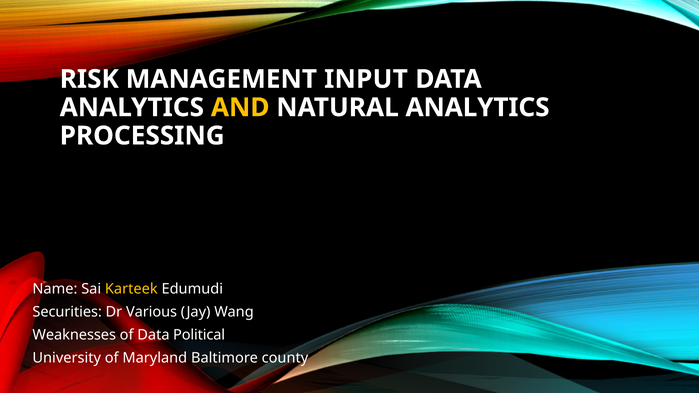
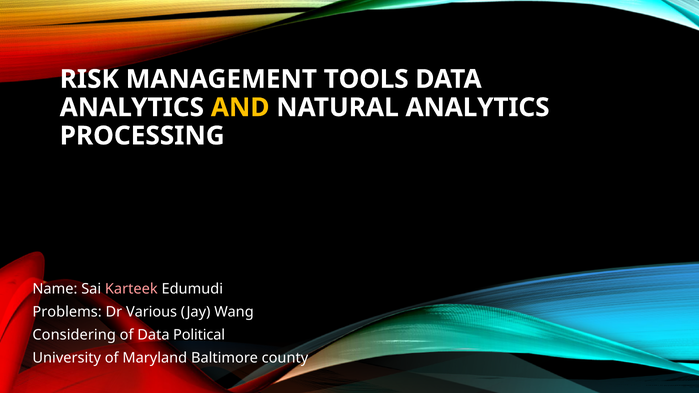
INPUT: INPUT -> TOOLS (366, 79)
Karteek colour: yellow -> pink (131, 289)
Securities: Securities -> Problems (67, 312)
Weaknesses: Weaknesses -> Considering (74, 335)
